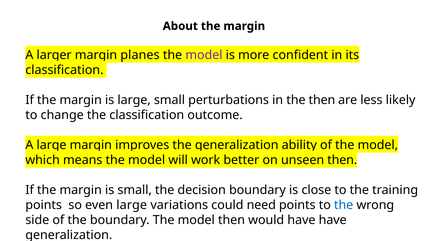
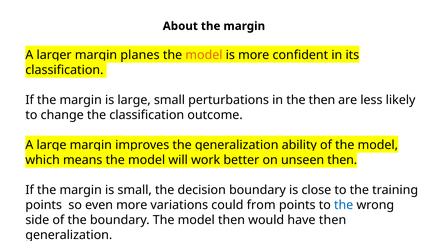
model colour: purple -> orange (204, 55)
even large: large -> more (132, 205)
need: need -> from (261, 205)
have have: have -> then (333, 220)
